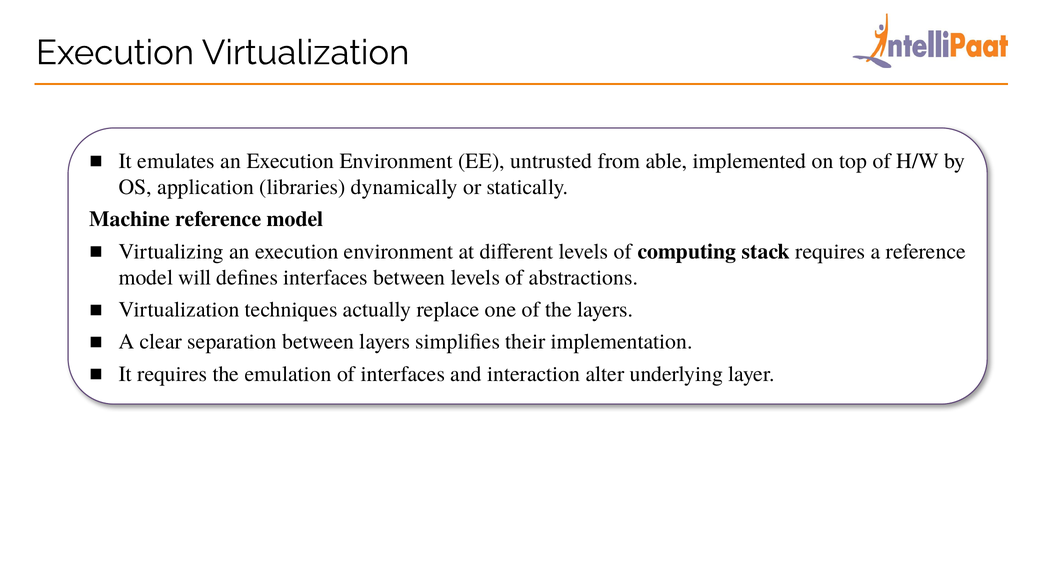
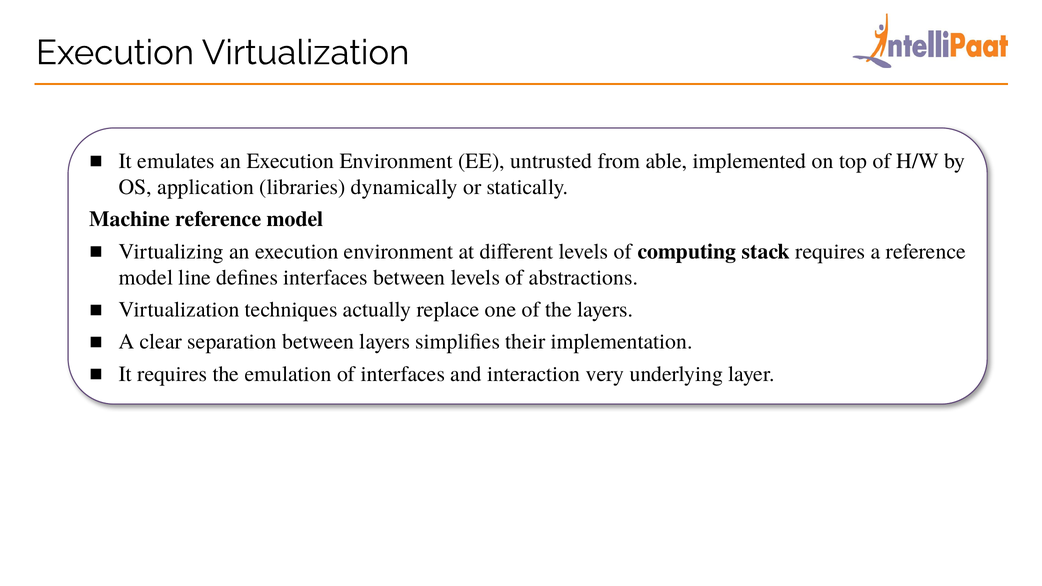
will: will -> line (195, 278)
alter: alter -> very (605, 374)
